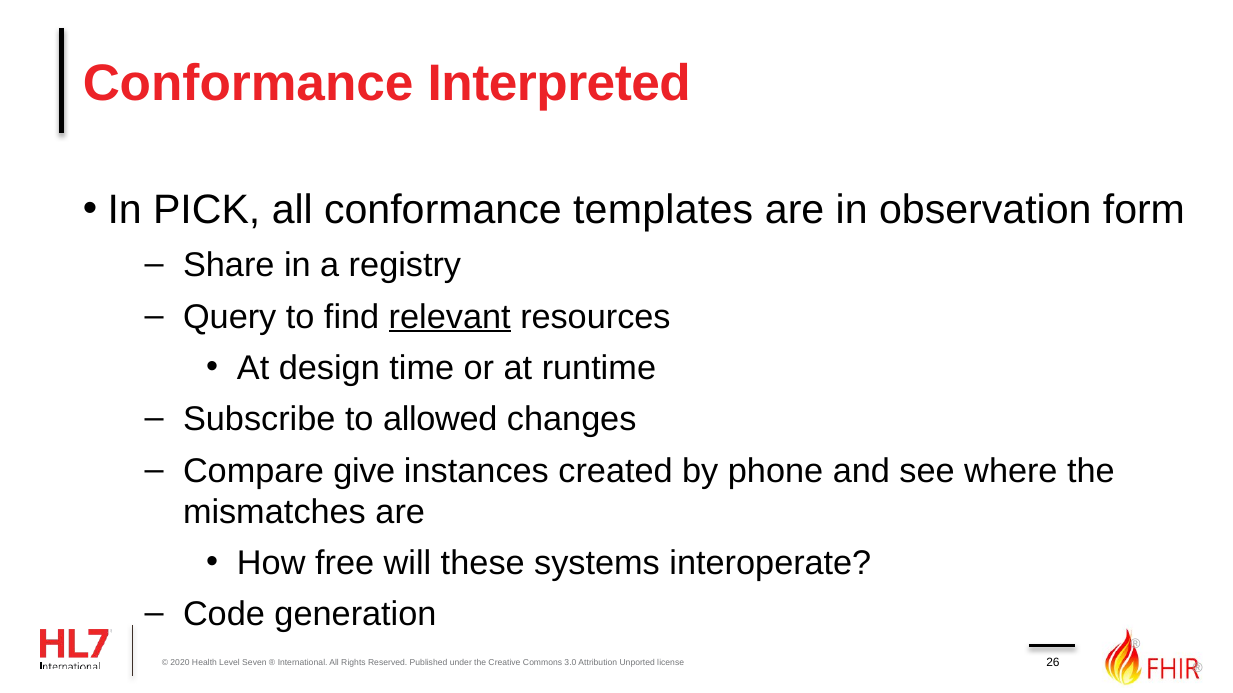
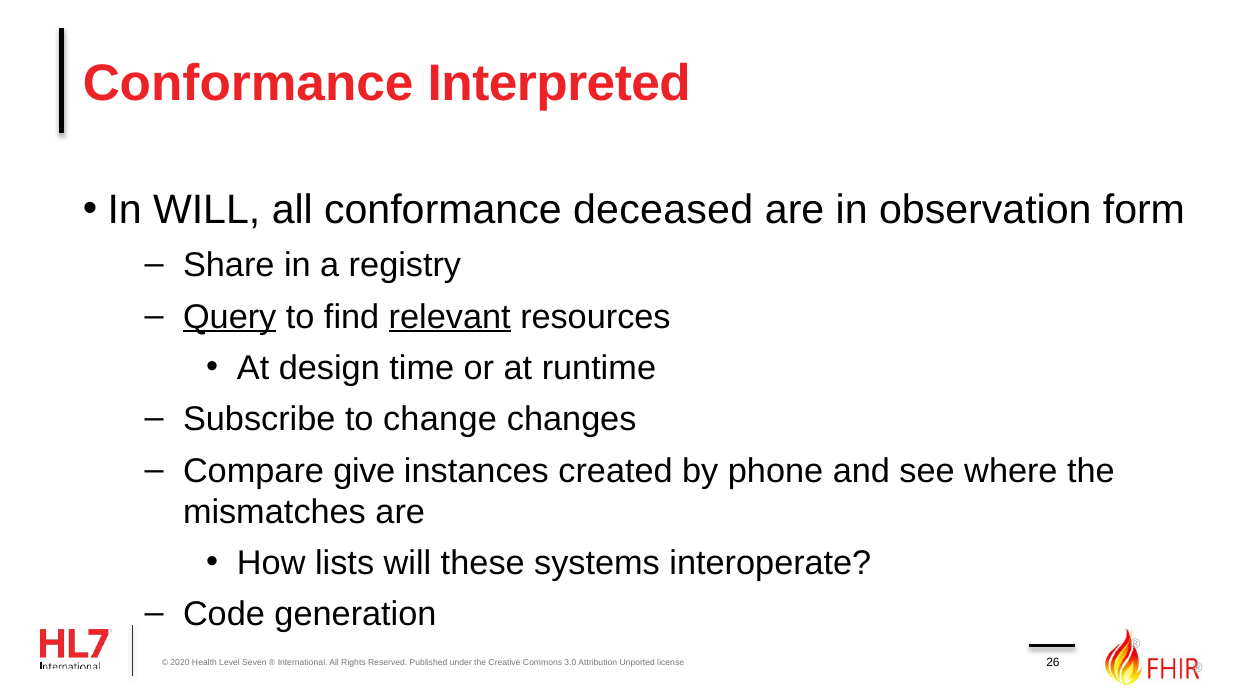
In PICK: PICK -> WILL (207, 211)
templates: templates -> deceased (663, 211)
Query underline: none -> present (230, 317)
allowed: allowed -> change (440, 420)
free: free -> lists (345, 564)
